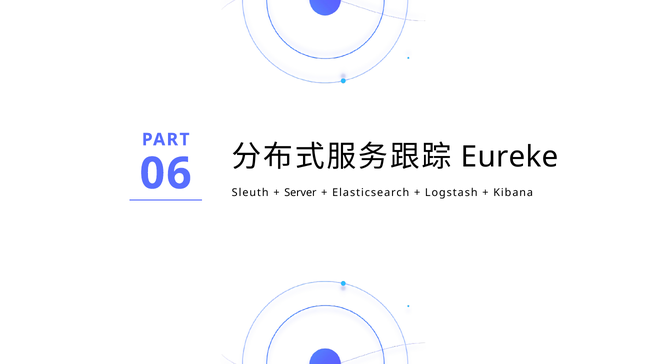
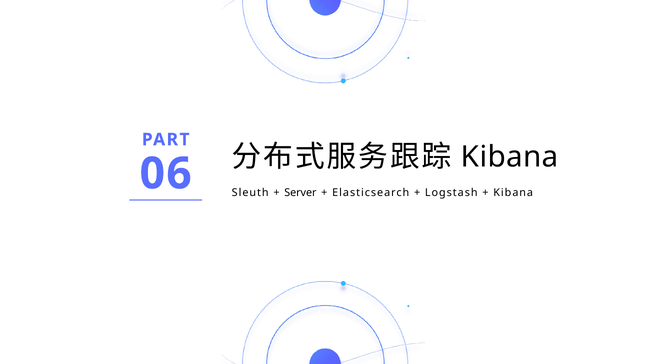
Eureke: Eureke -> Kibana (510, 157)
